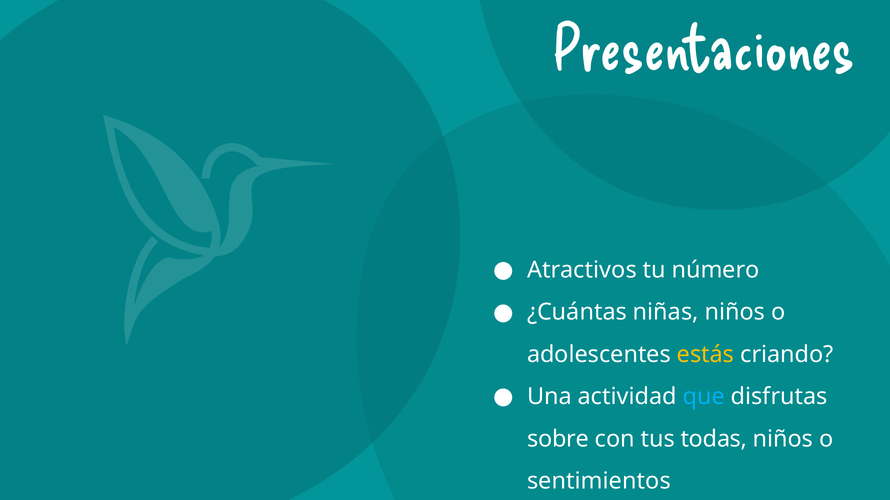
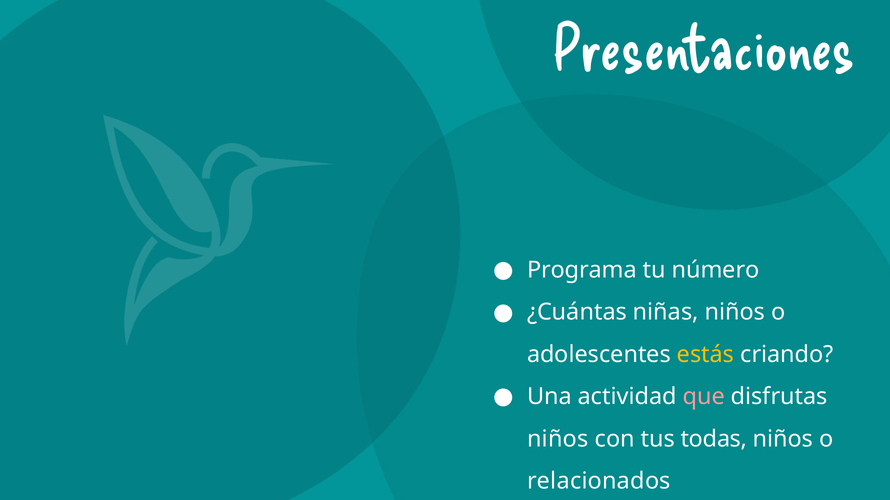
Atractivos: Atractivos -> Programa (582, 270)
que colour: light blue -> pink (704, 397)
sobre: sobre -> niños (558, 439)
sentimientos: sentimientos -> relacionados (599, 482)
